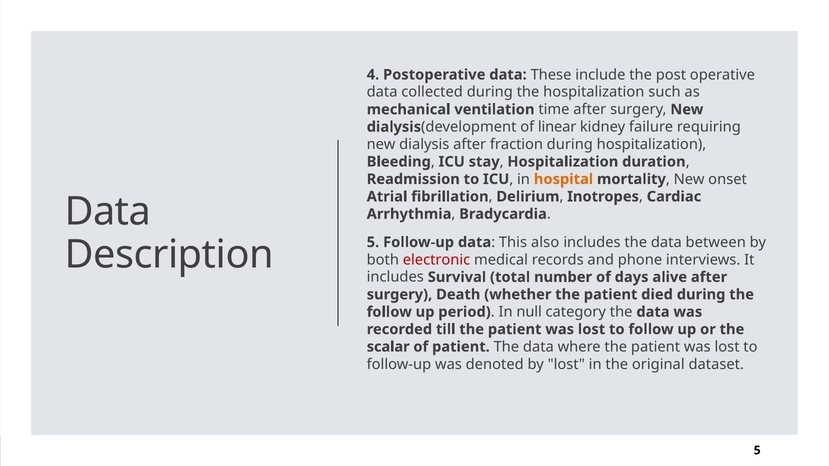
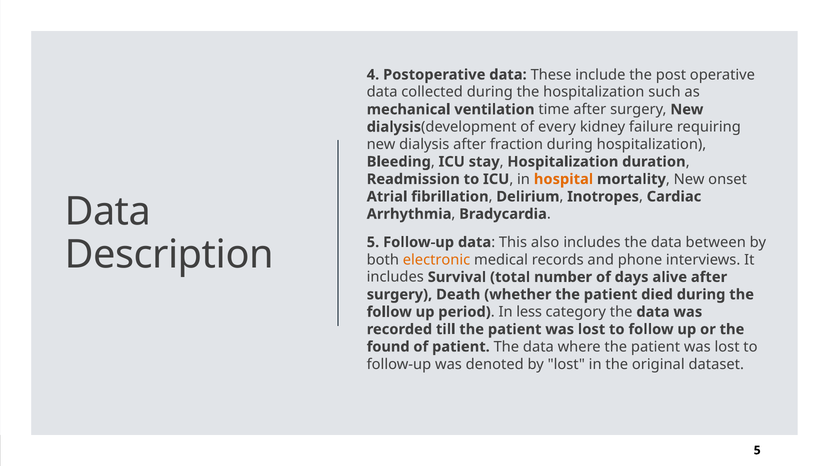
linear: linear -> every (557, 127)
electronic colour: red -> orange (437, 260)
null: null -> less (529, 312)
scalar: scalar -> found (388, 347)
